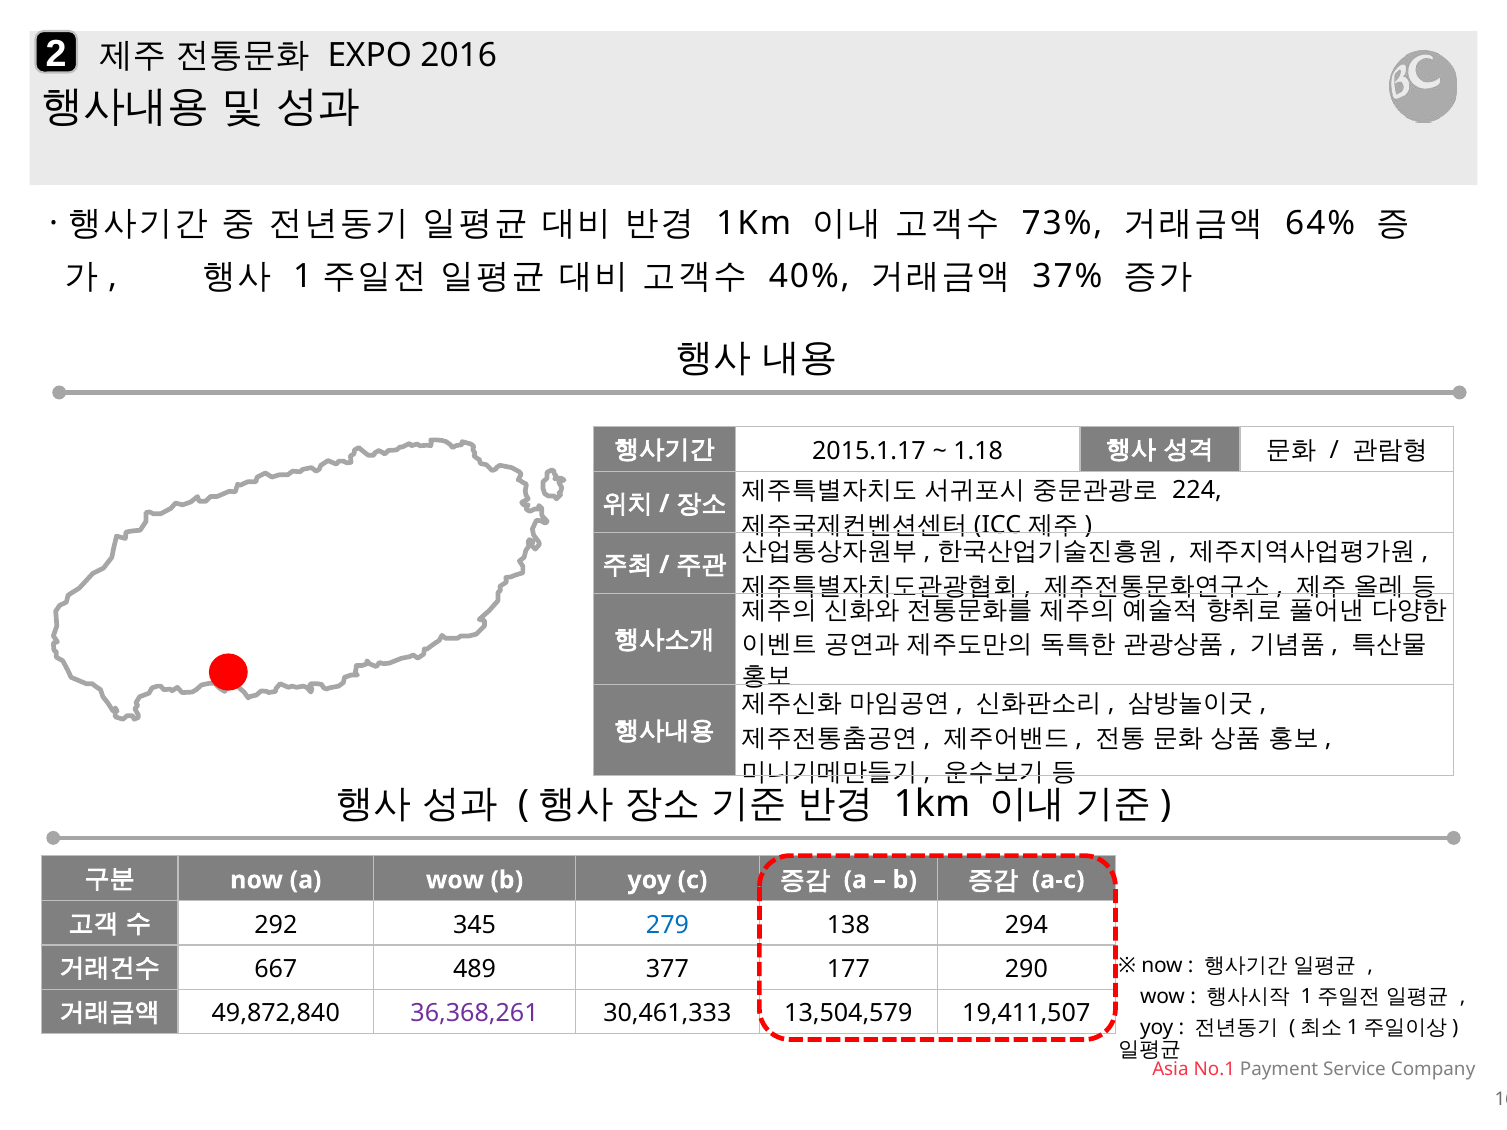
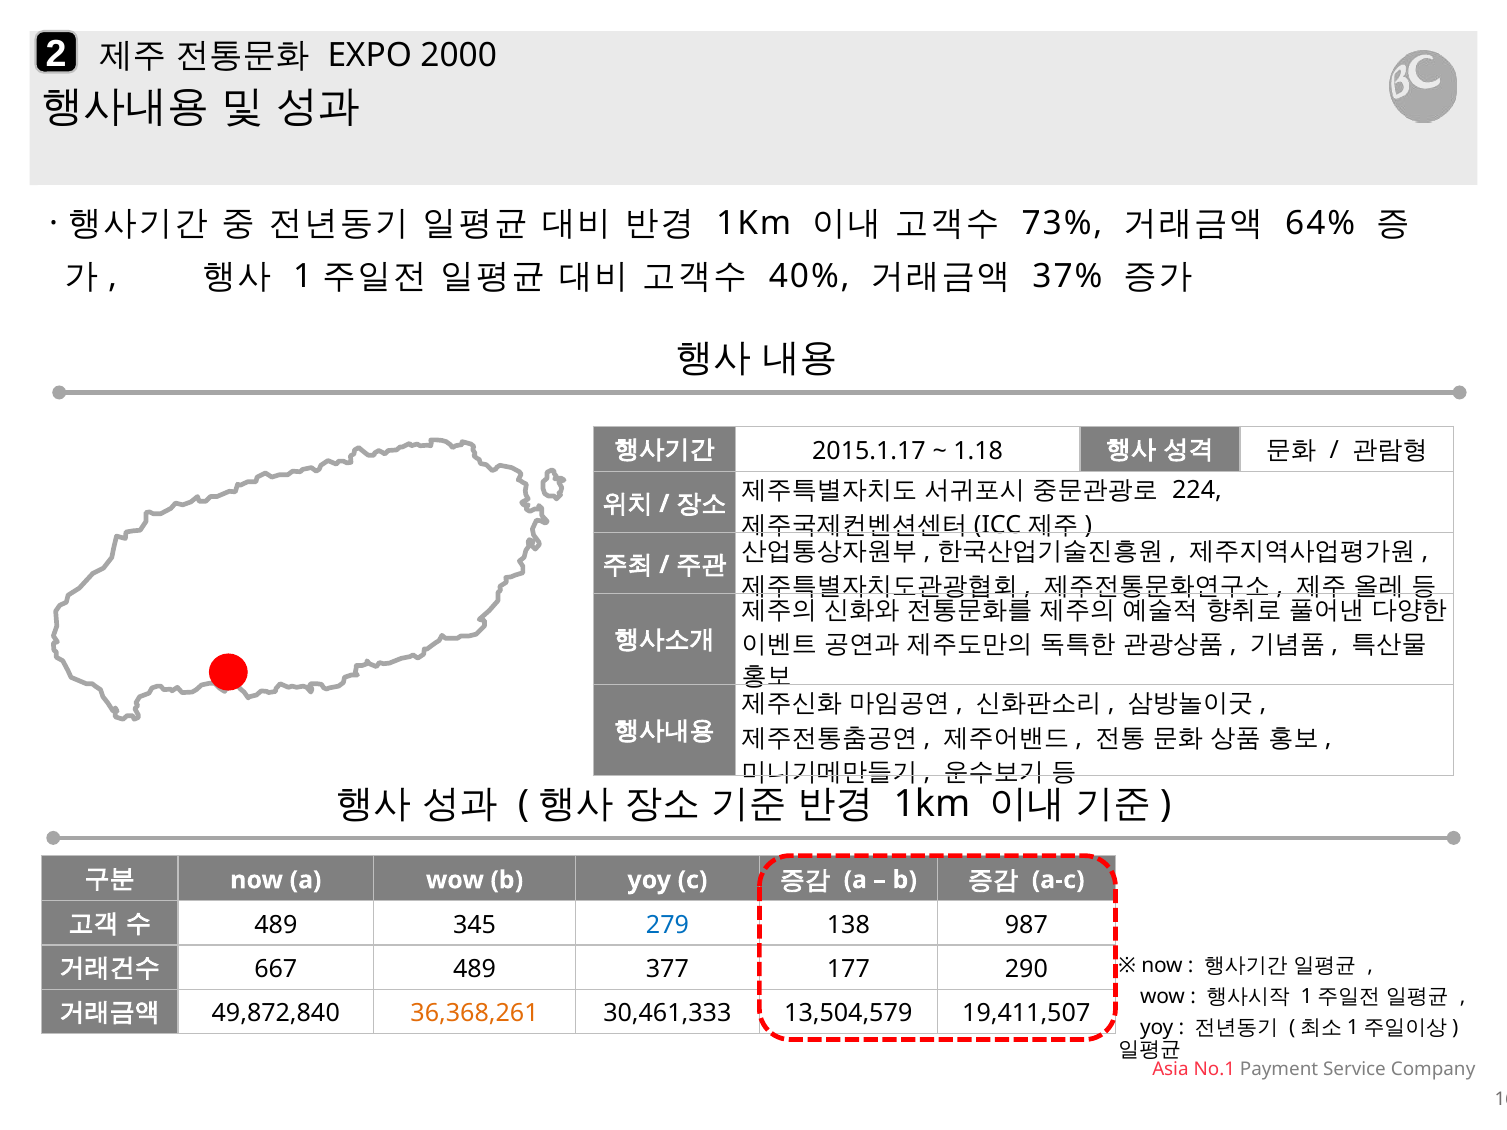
2016: 2016 -> 2000 (459, 56)
292: 292 -> 489 (276, 925)
294: 294 -> 987 (1026, 925)
36,368,261 colour: purple -> orange (475, 1014)
